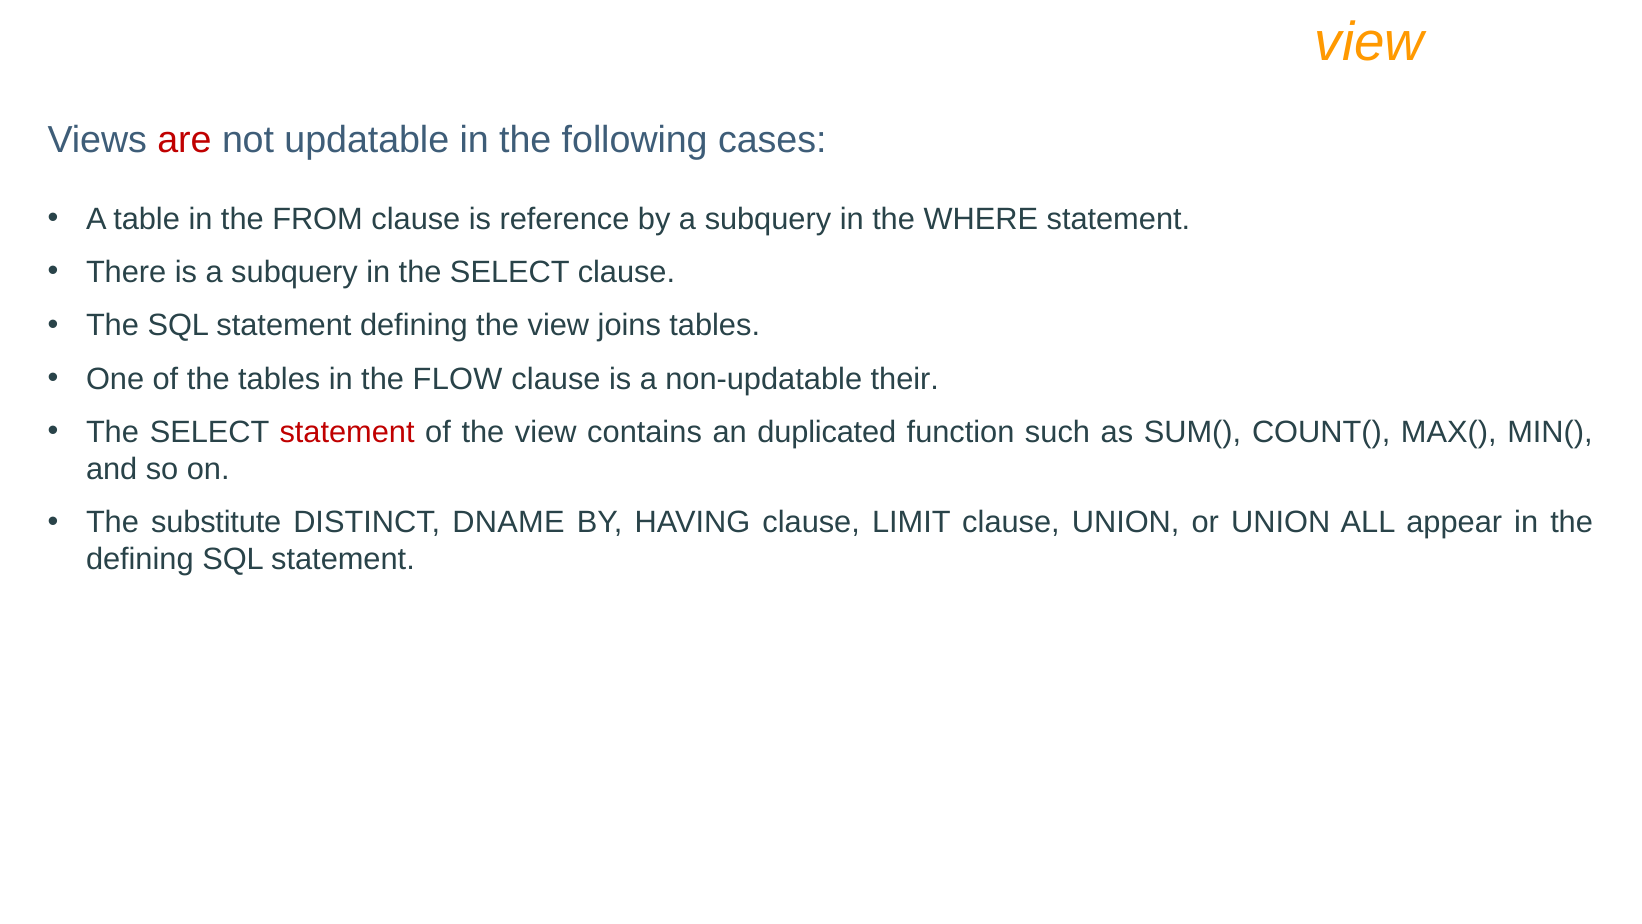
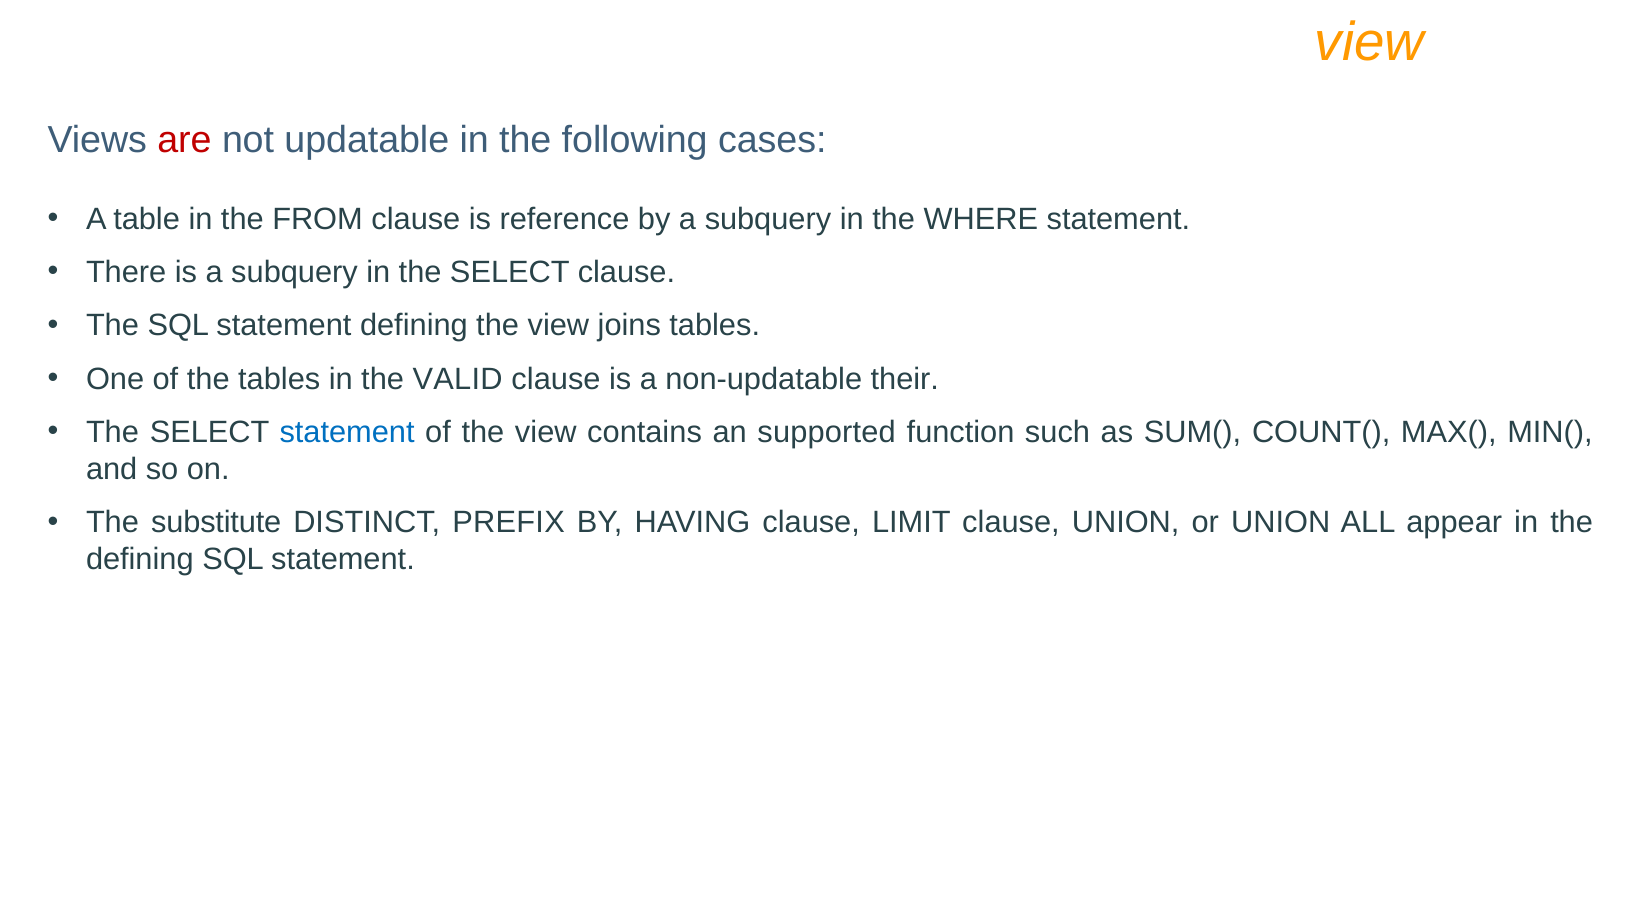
FLOW: FLOW -> VALID (458, 379)
statement colour: red -> blue (347, 432)
duplicated: duplicated -> supported (827, 432)
DNAME: DNAME -> PREFIX (509, 523)
